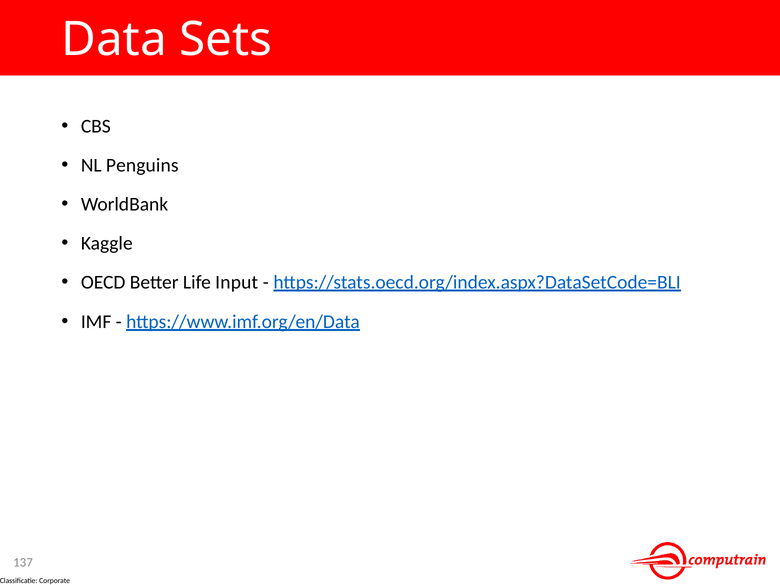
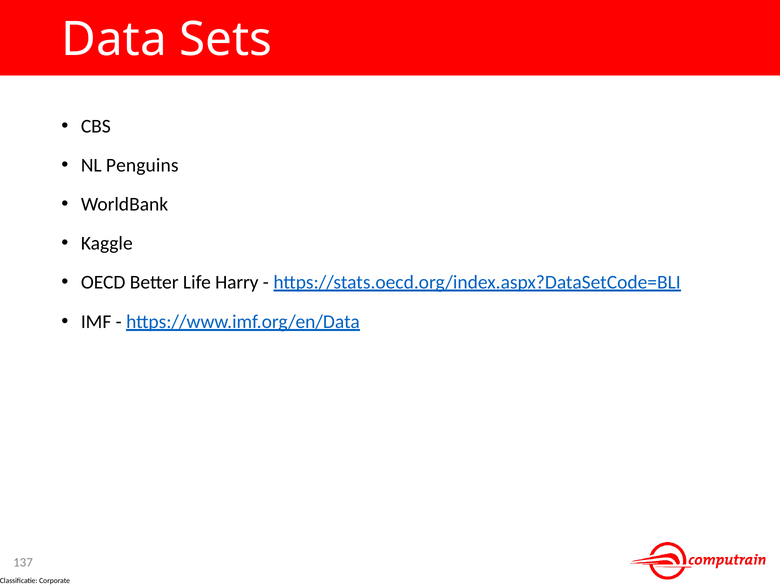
Input: Input -> Harry (237, 282)
